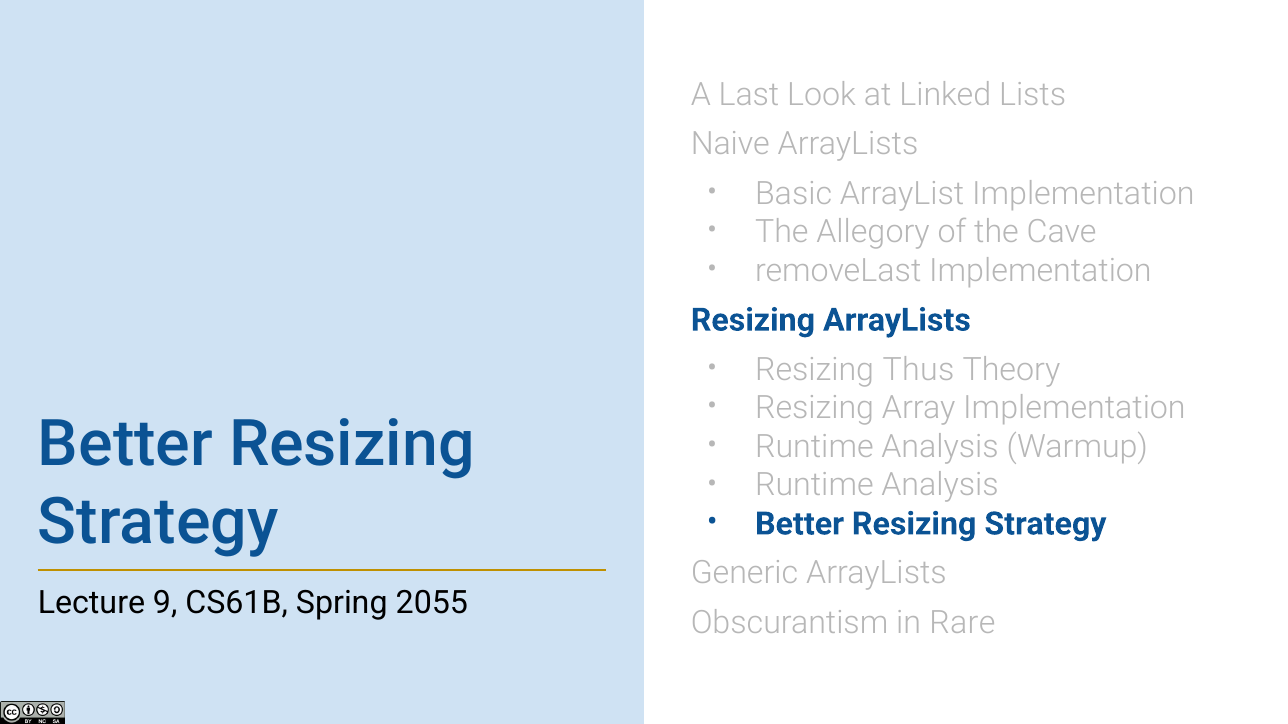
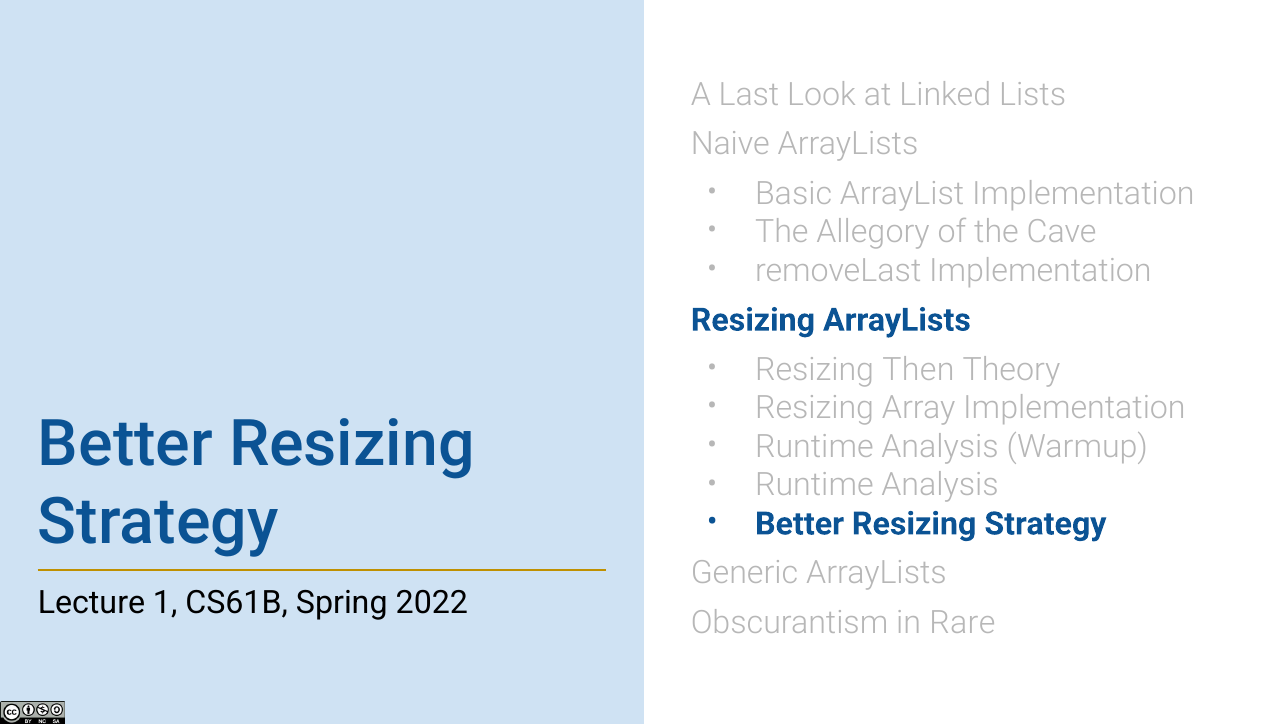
Thus: Thus -> Then (918, 370)
9: 9 -> 1 (165, 603)
2055: 2055 -> 2022 (432, 603)
